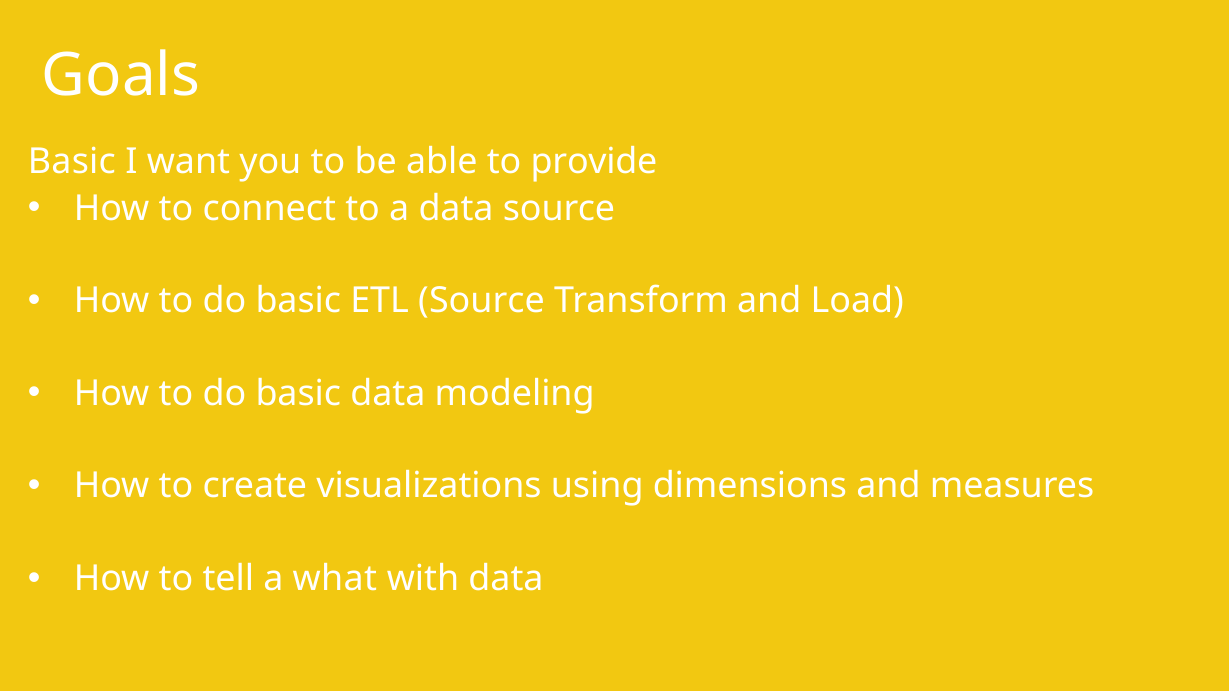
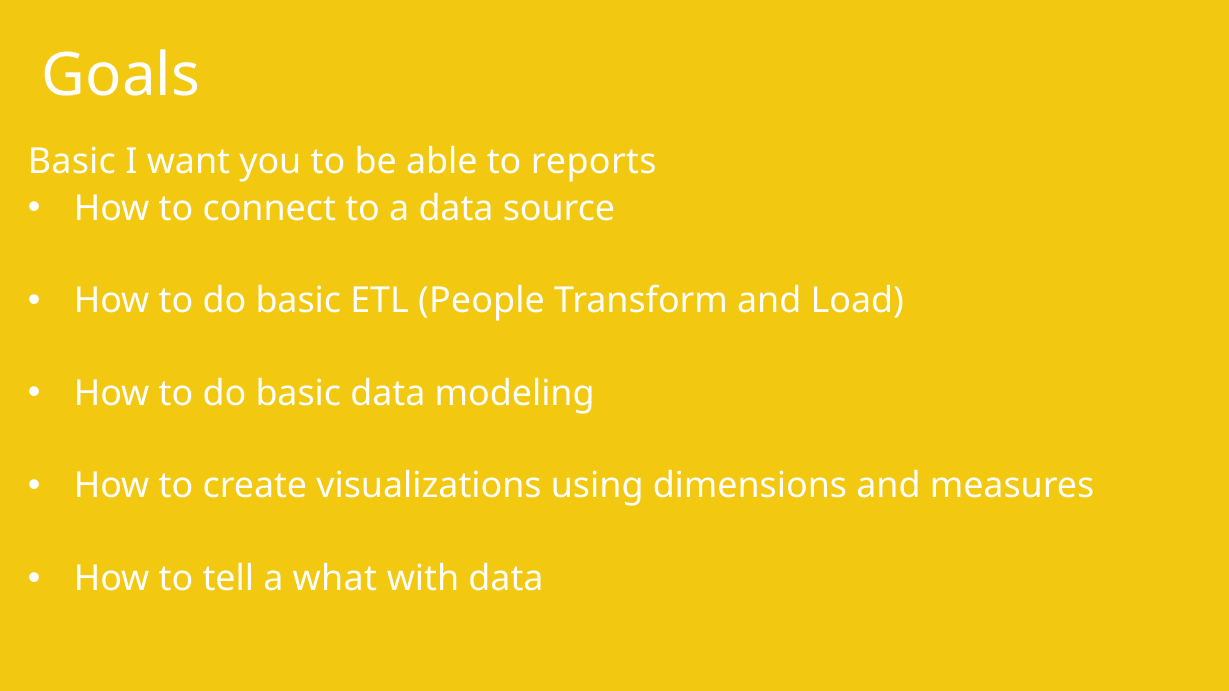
provide: provide -> reports (594, 162)
ETL Source: Source -> People (482, 301)
